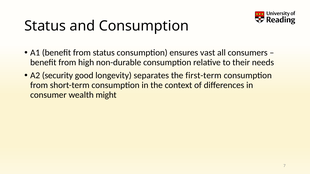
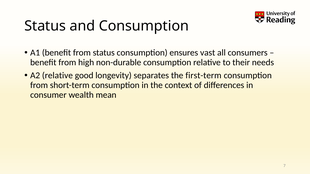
A2 security: security -> relative (57, 76)
might: might -> mean (106, 95)
